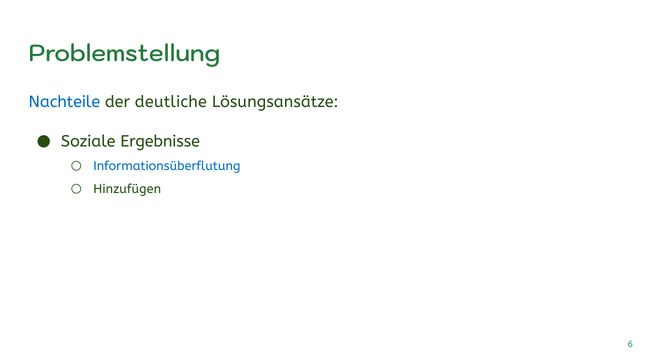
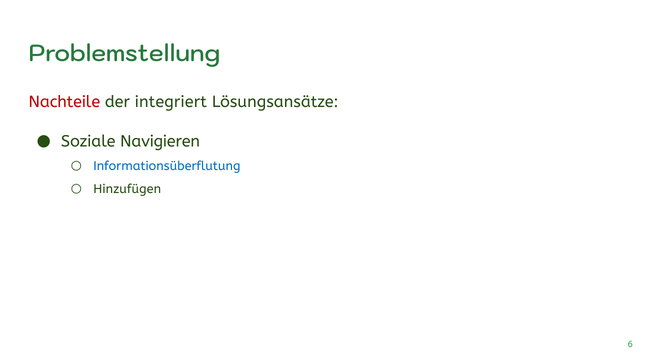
Nachteile colour: blue -> red (64, 102)
deutliche: deutliche -> integriert (171, 102)
Ergebnisse: Ergebnisse -> Navigieren (160, 142)
